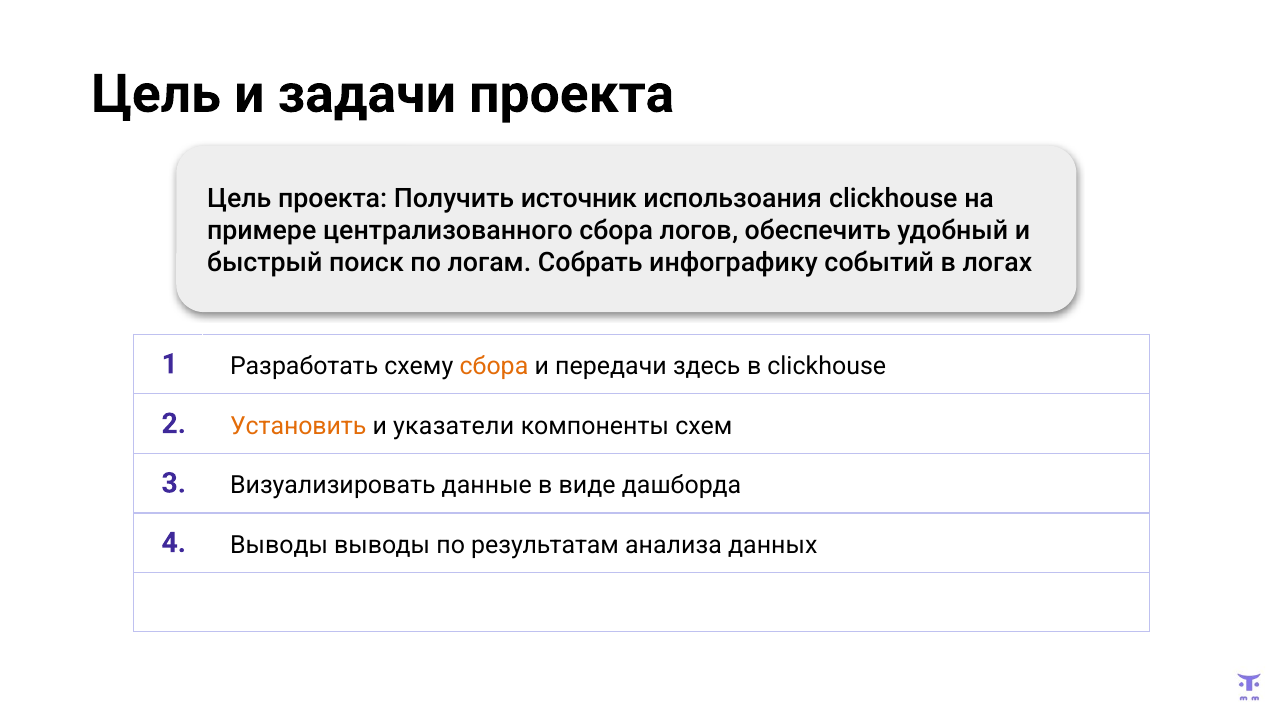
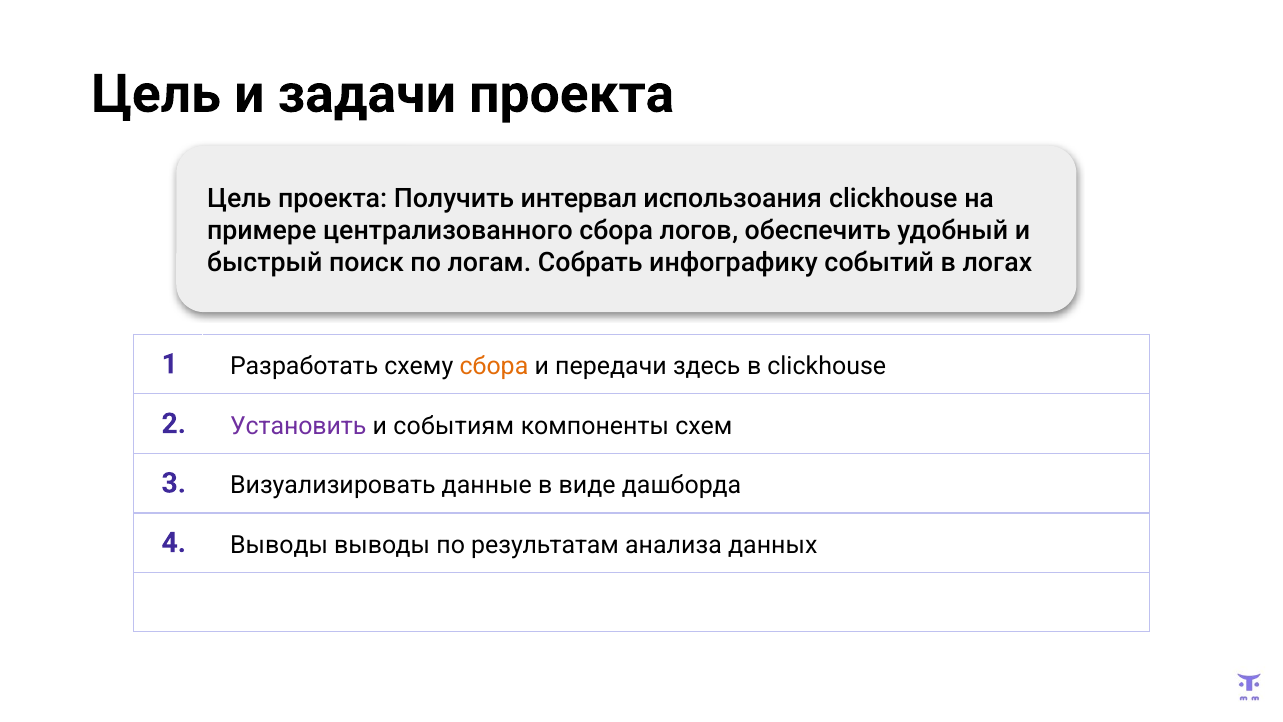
источник: источник -> интервал (579, 199)
Установить colour: orange -> purple (298, 426)
указатели: указатели -> событиям (454, 426)
